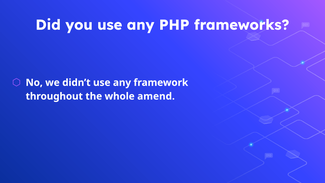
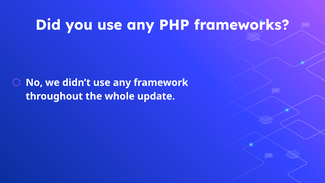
amend: amend -> update (156, 96)
